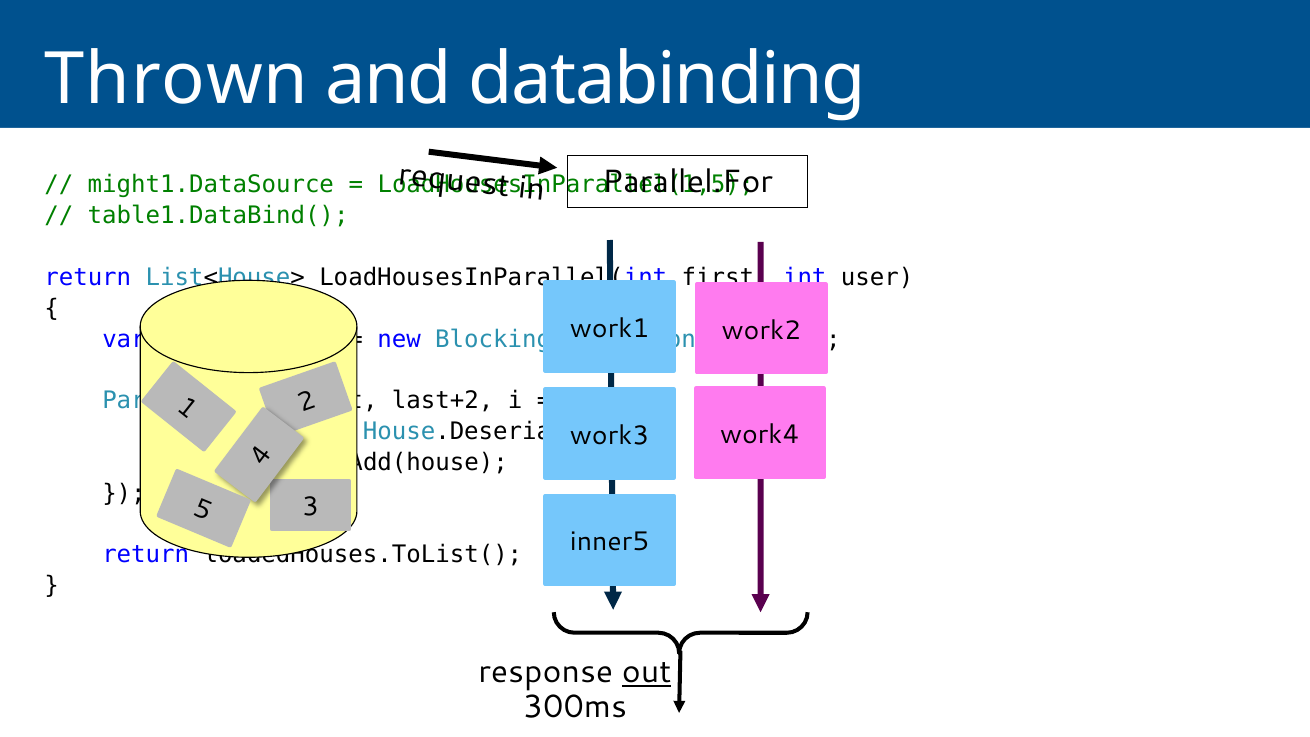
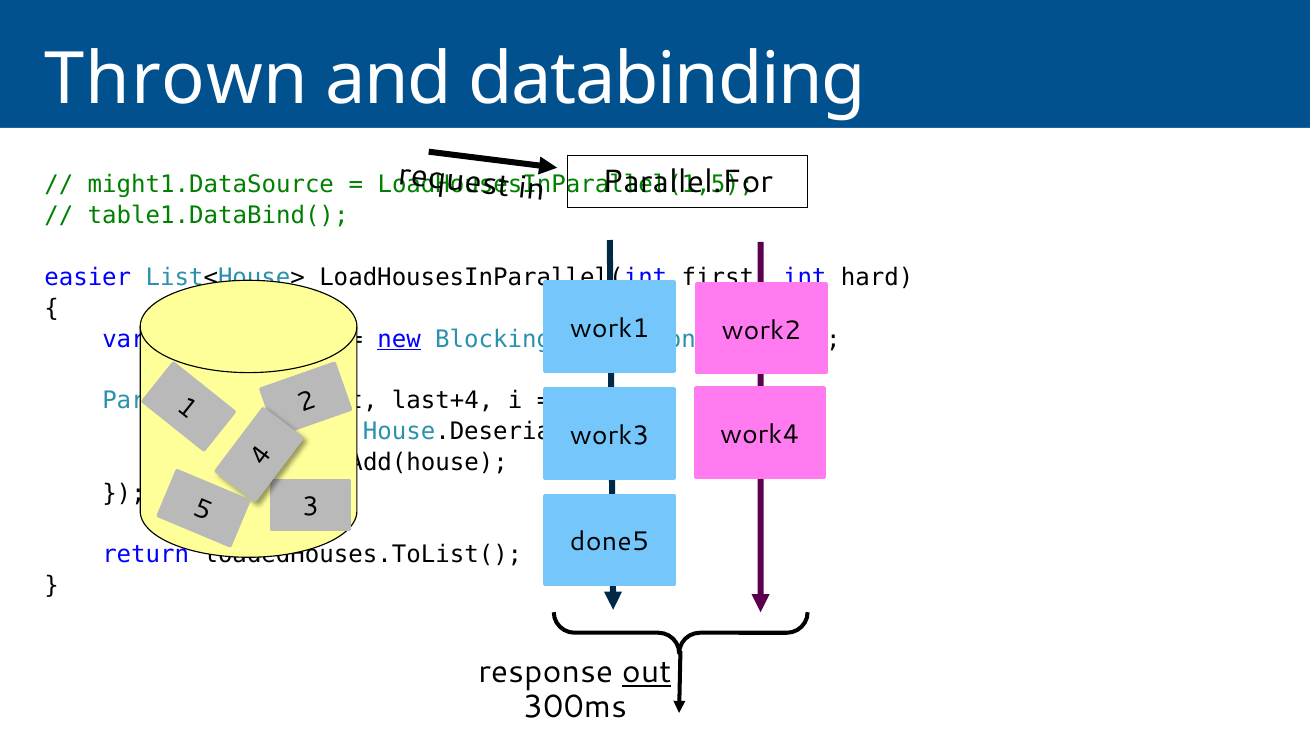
return: return -> easier (88, 277)
user: user -> hard (877, 277)
new underline: none -> present (399, 339)
last+2: last+2 -> last+4 (443, 401)
inner5: inner5 -> done5 (610, 542)
